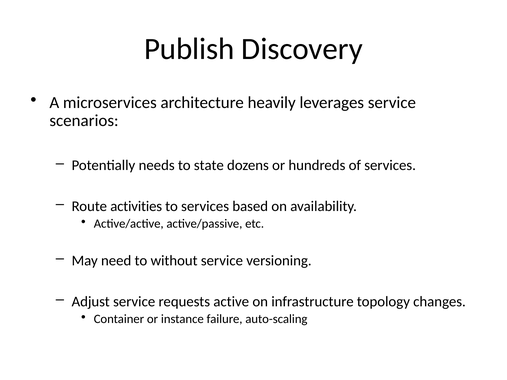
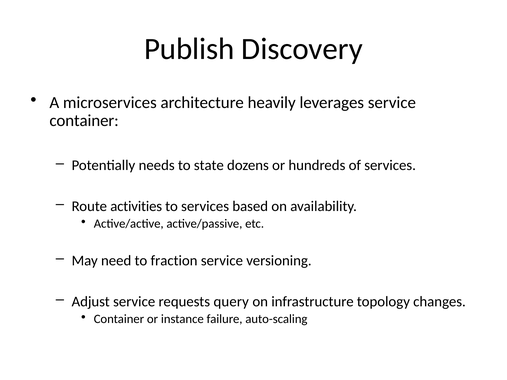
scenarios: scenarios -> container (84, 121)
without: without -> fraction (174, 261)
active: active -> query (231, 302)
